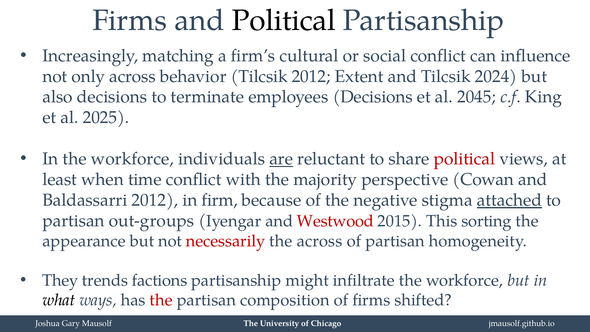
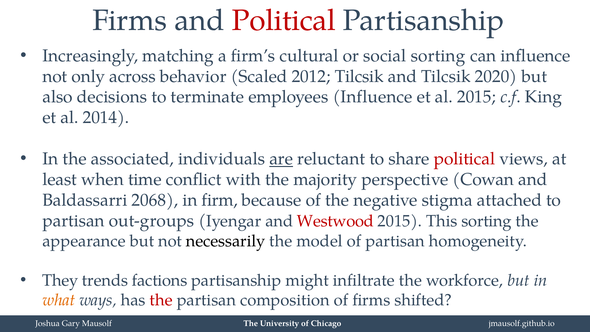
Political colour: black -> red (284, 21)
social conflict: conflict -> sorting (438, 56)
behavior Tilcsik: Tilcsik -> Scaled (259, 76)
2012 Extent: Extent -> Tilcsik (359, 76)
2024: 2024 -> 2020 (496, 76)
employees Decisions: Decisions -> Influence (373, 97)
al 2045: 2045 -> 2015 (476, 97)
2025: 2025 -> 2014 (106, 118)
In the workforce: workforce -> associated (132, 159)
Baldassarri 2012: 2012 -> 2068 (155, 200)
attached underline: present -> none (509, 200)
necessarily colour: red -> black (226, 241)
the across: across -> model (320, 241)
what colour: black -> orange (59, 300)
